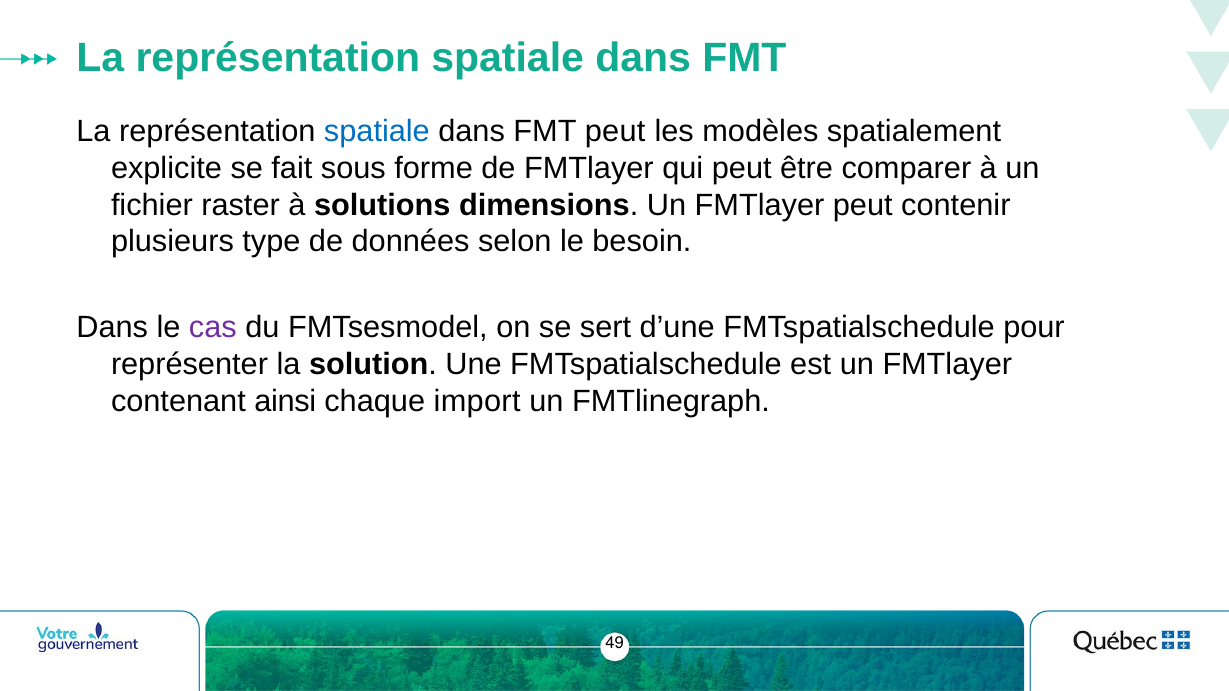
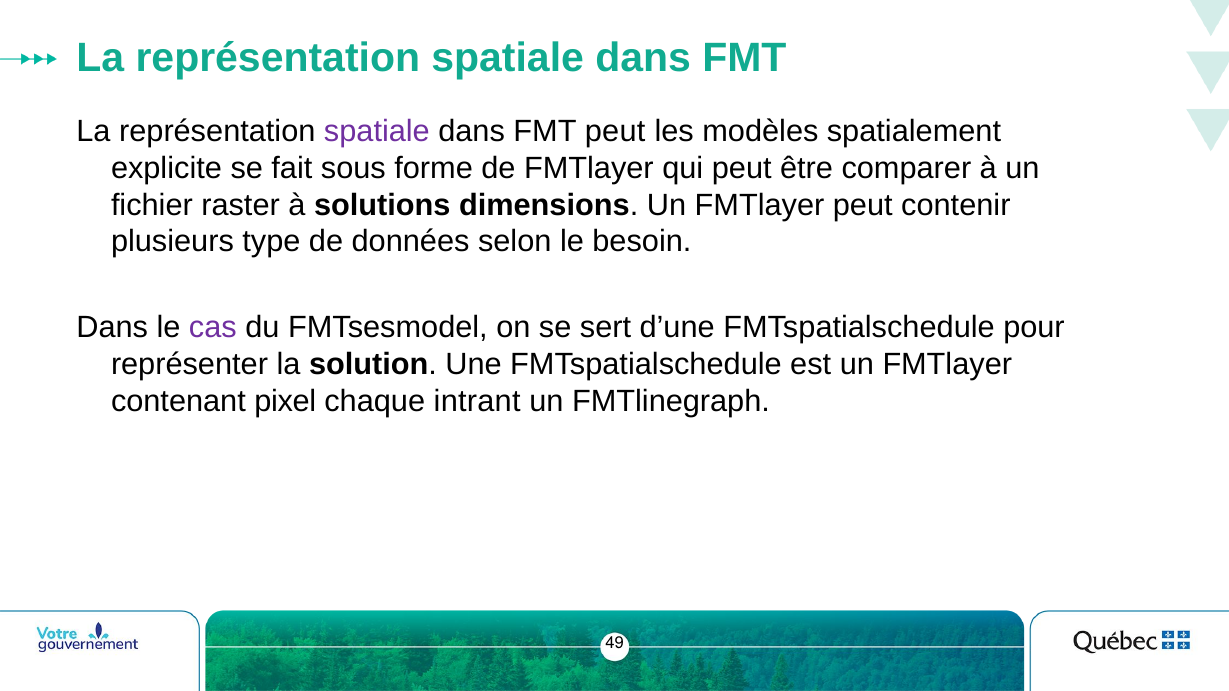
spatiale colour: blue -> purple (377, 131)
ainsi: ainsi -> pixel (285, 402)
import: import -> intrant (477, 402)
